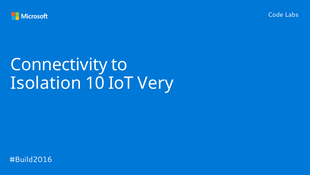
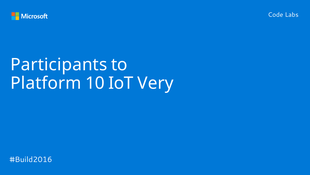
Connectivity: Connectivity -> Participants (59, 64)
Isolation: Isolation -> Platform (46, 83)
